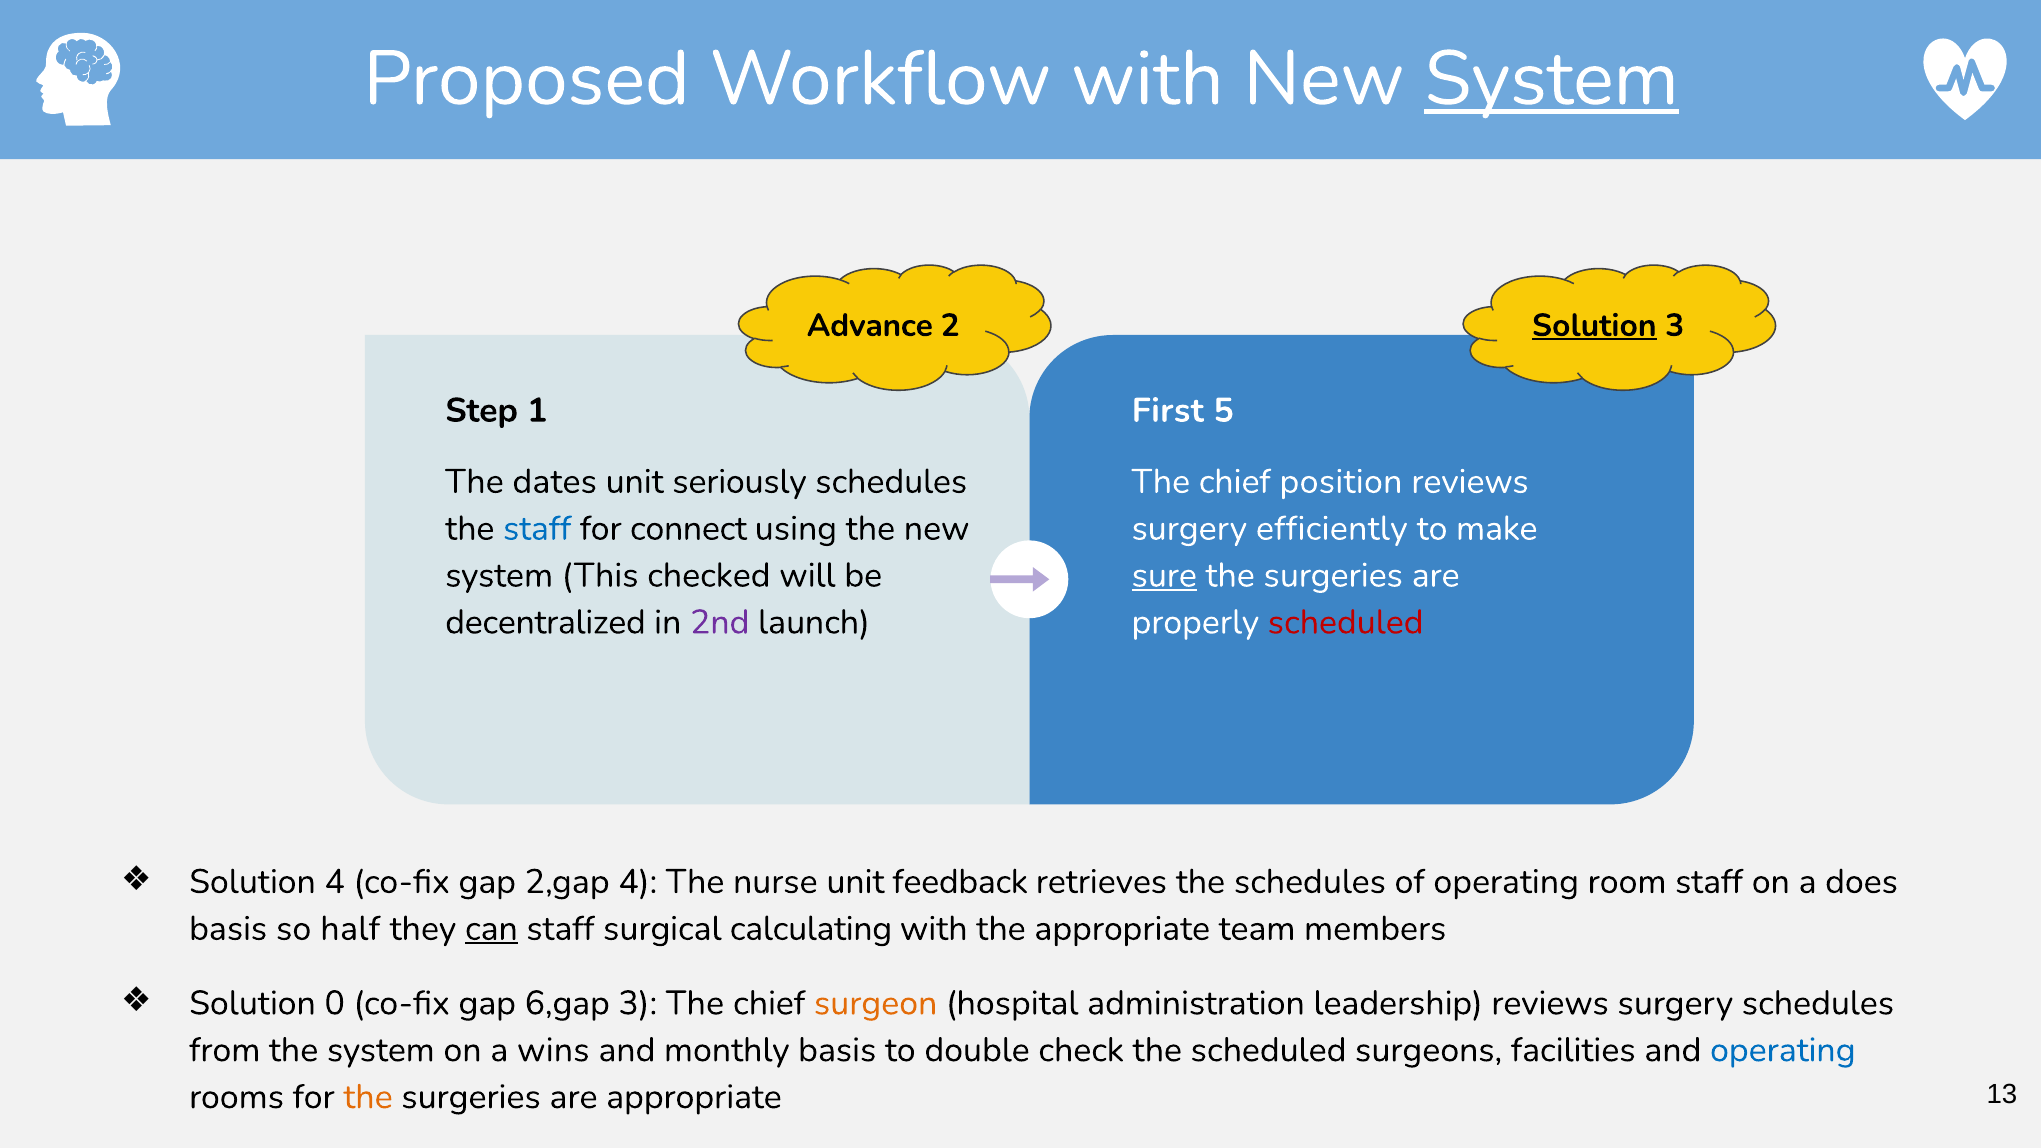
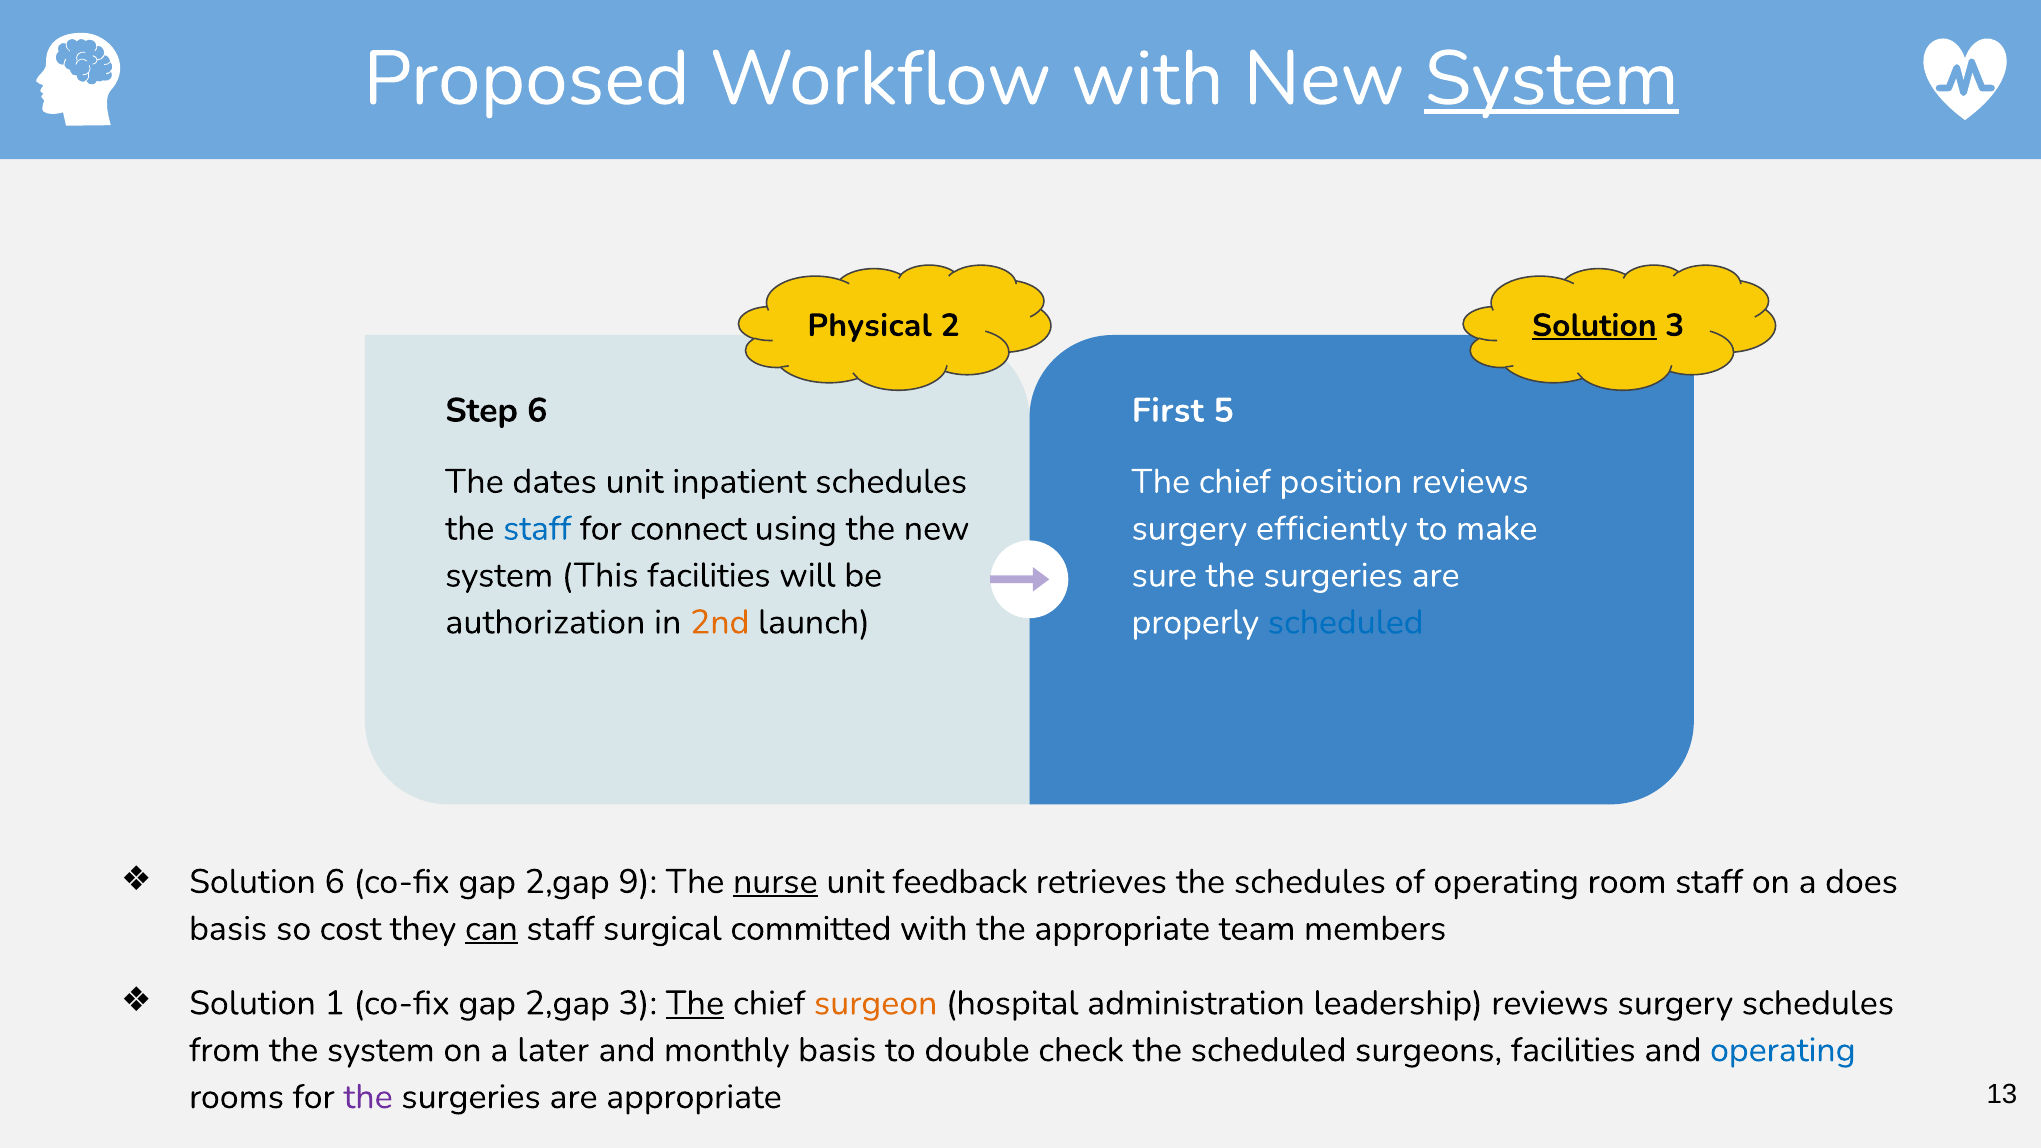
Advance: Advance -> Physical (870, 325)
Step 1: 1 -> 6 (537, 410)
seriously: seriously -> inpatient (739, 482)
This checked: checked -> facilities (709, 575)
sure underline: present -> none (1164, 575)
decentralized: decentralized -> authorization (545, 622)
2nd colour: purple -> orange (720, 622)
scheduled colour: red -> blue (1346, 622)
Solution 4: 4 -> 6 (335, 882)
2,gap 4: 4 -> 9 (638, 882)
nurse underline: none -> present (775, 882)
half: half -> cost (351, 929)
calculating: calculating -> committed (811, 929)
0: 0 -> 1 (335, 1003)
6,gap: 6,gap -> 2,gap (567, 1003)
The underline: none -> present (695, 1003)
wins: wins -> later (553, 1050)
the colour: orange -> purple (368, 1097)
